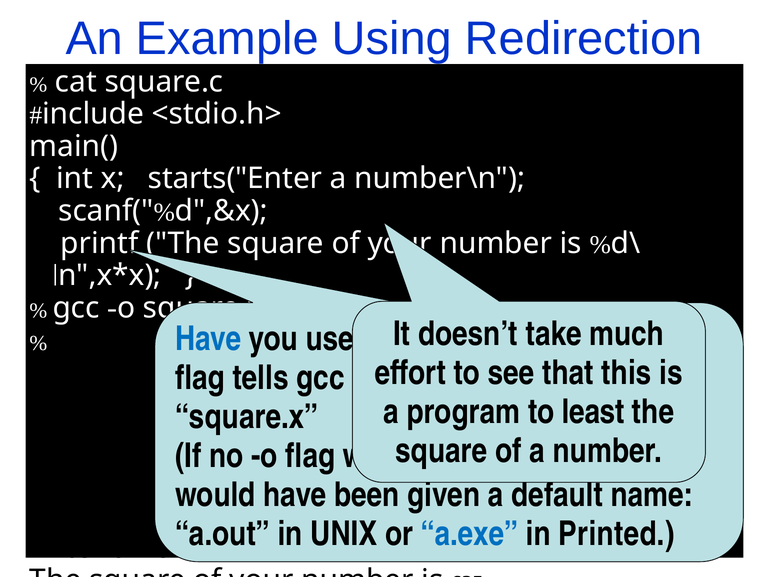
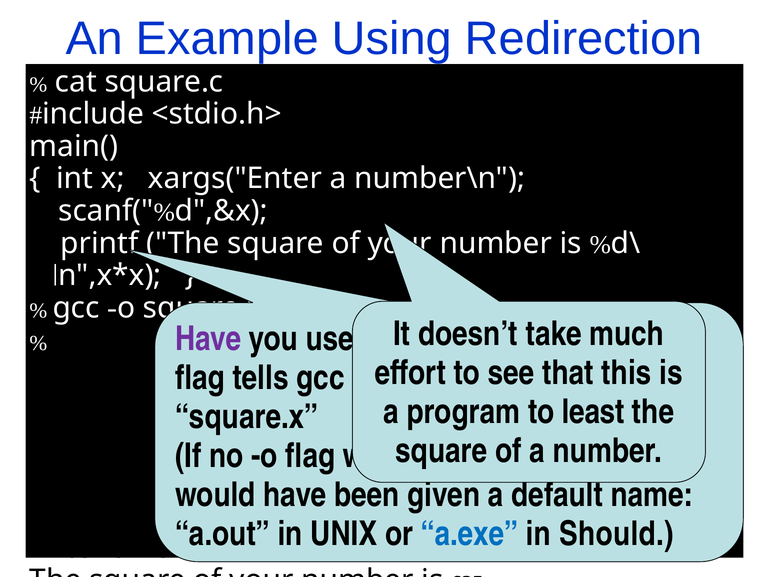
starts("Enter: starts("Enter -> xargs("Enter (235, 179)
Have colour: blue -> purple (208, 339)
Printed: Printed -> Should (616, 534)
